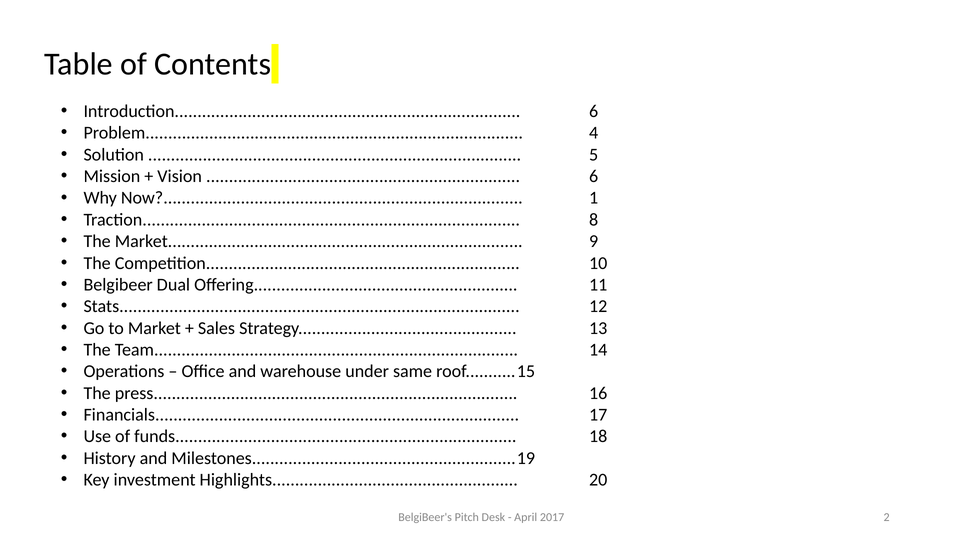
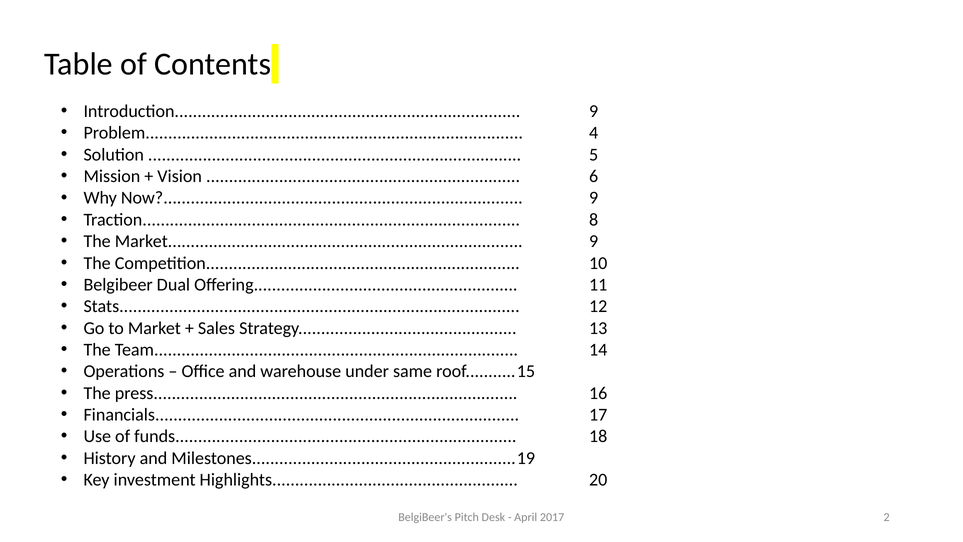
Introduction 6: 6 -> 9 (594, 111)
Now 1: 1 -> 9 (594, 198)
